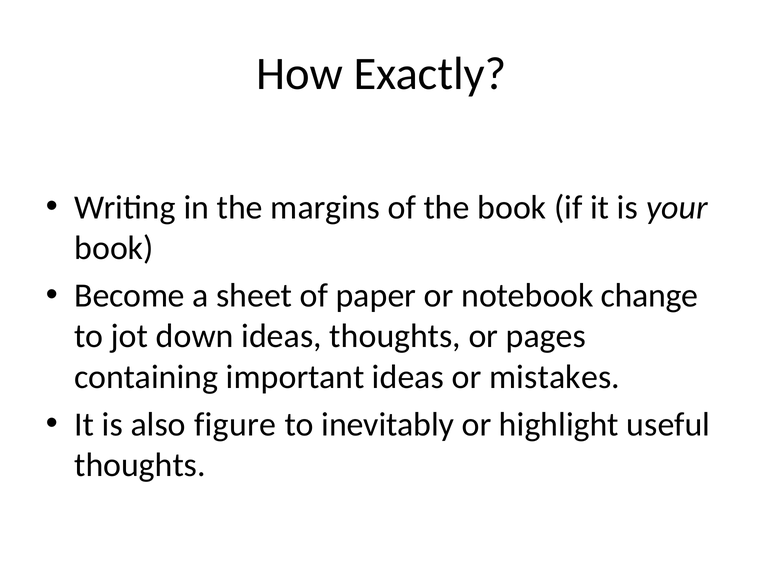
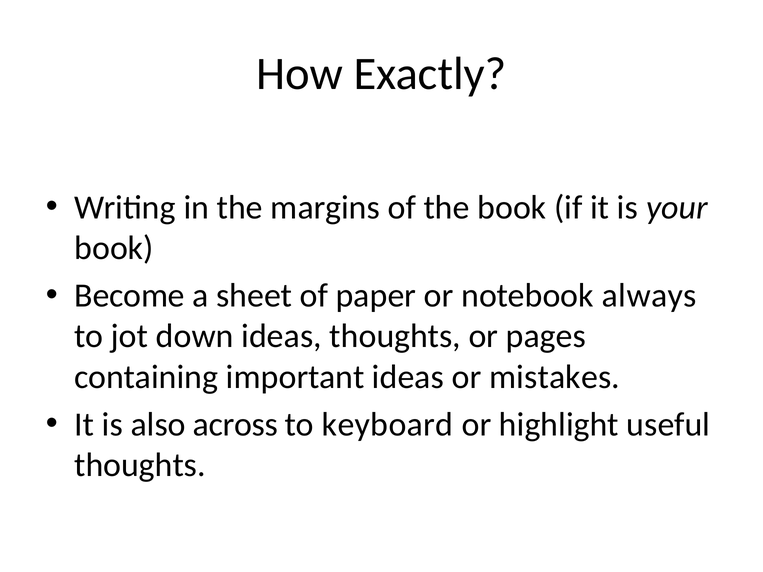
change: change -> always (649, 296)
figure: figure -> across (235, 425)
inevitably: inevitably -> keyboard (388, 425)
